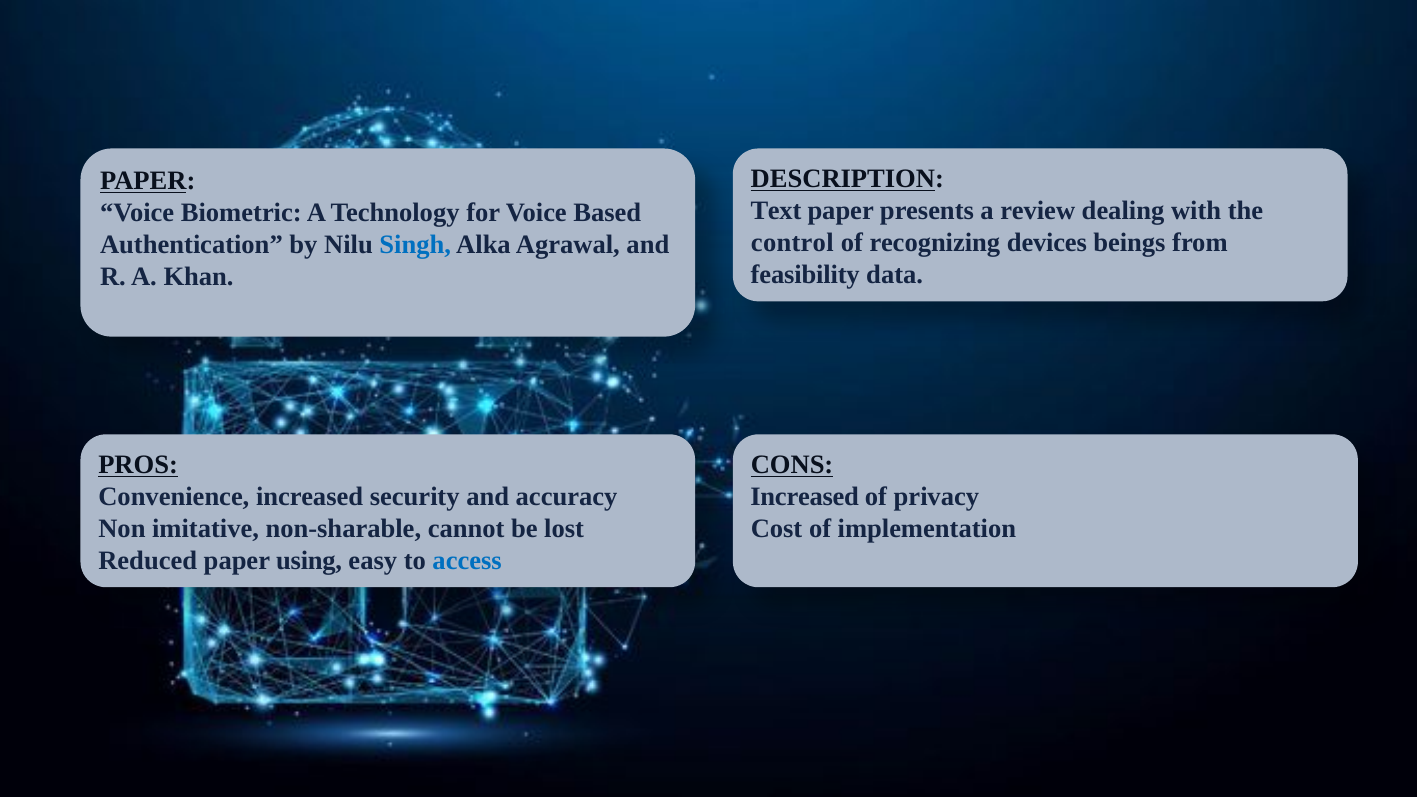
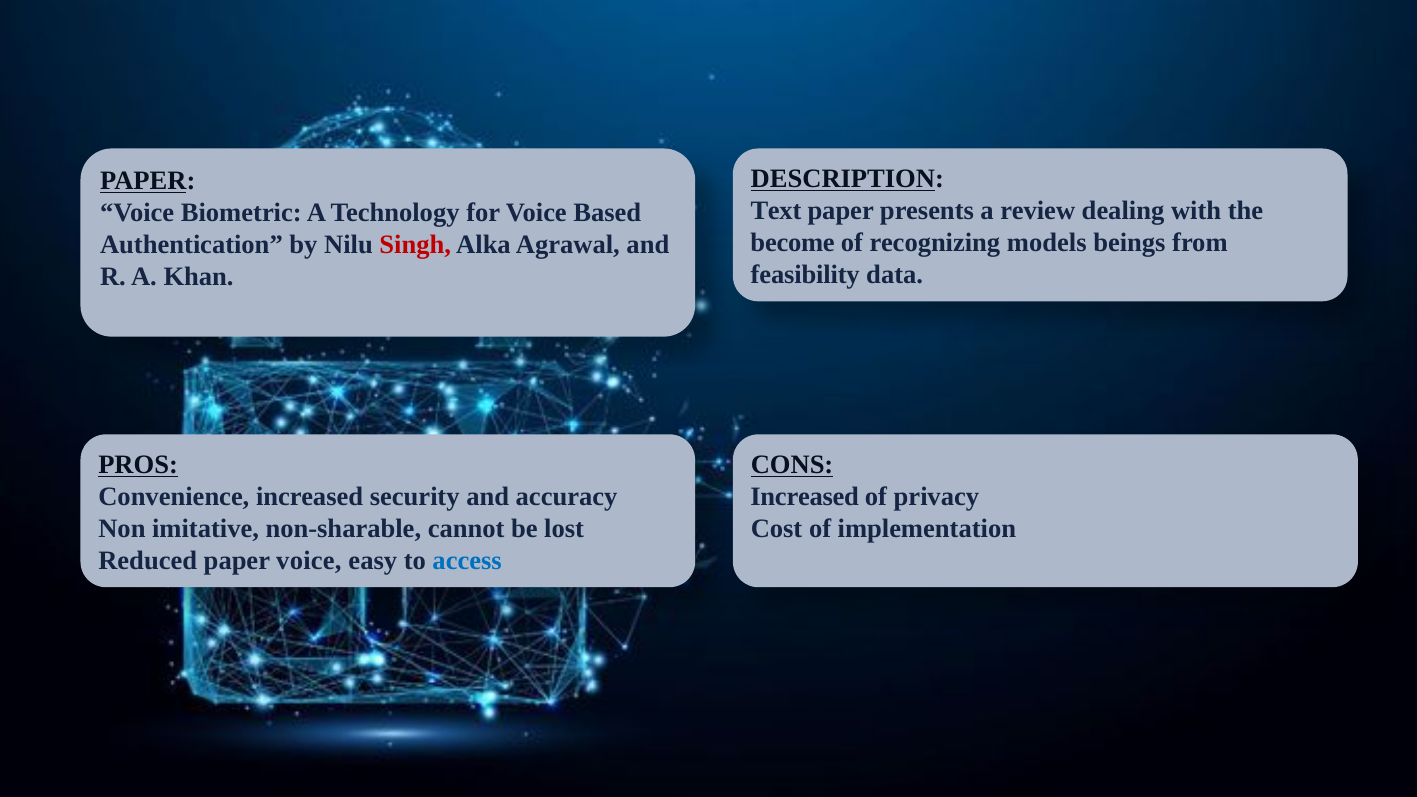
control: control -> become (793, 243)
devices: devices -> models (1047, 243)
Singh colour: blue -> red (415, 244)
Reduced paper using: using -> voice (309, 560)
